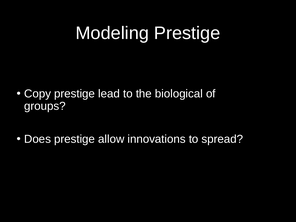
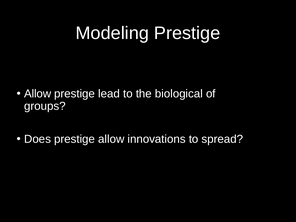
Copy: Copy -> Allow (38, 94)
